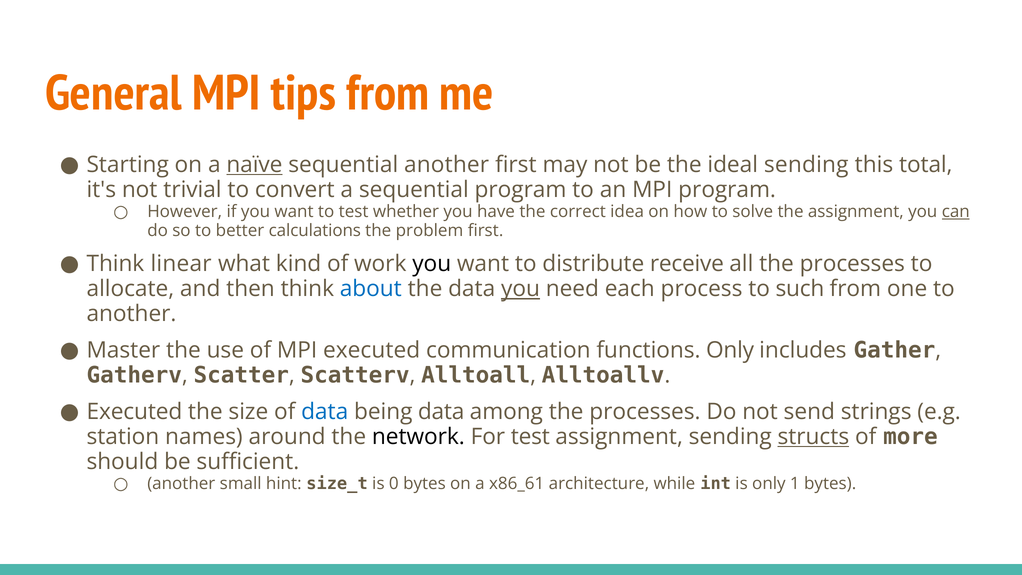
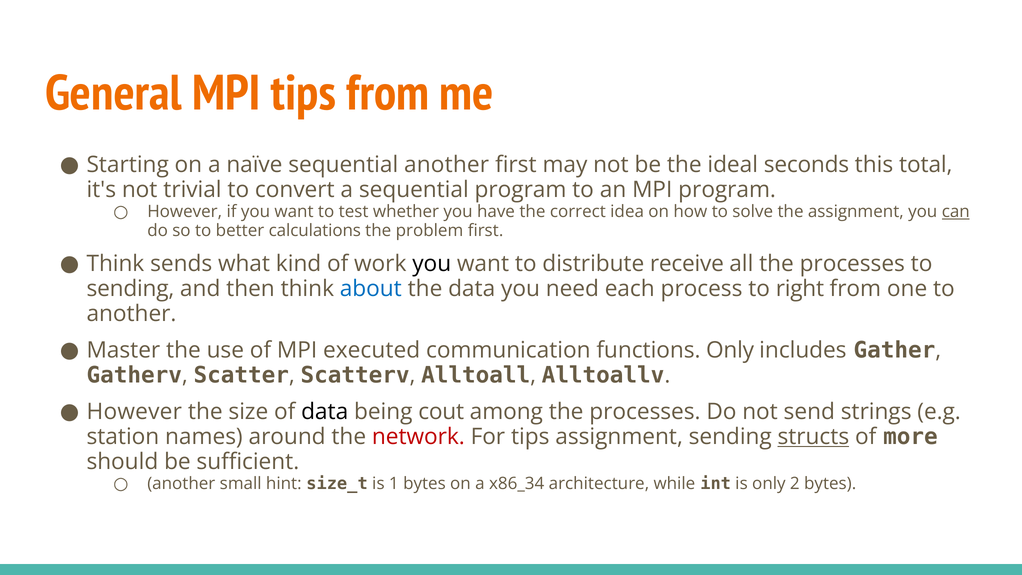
naïve underline: present -> none (254, 165)
ideal sending: sending -> seconds (806, 165)
linear: linear -> sends (181, 264)
allocate: allocate -> sending (130, 289)
you underline: present -> none (521, 289)
such: such -> right (800, 289)
Executed: Executed -> However (134, 412)
data colour: blue -> black (325, 412)
being data: data -> cout (441, 412)
network colour: black -> red (418, 437)
For test: test -> tips (530, 437)
0: 0 -> 1 (394, 483)
x86_61: x86_61 -> x86_34 (517, 483)
1: 1 -> 2 (795, 483)
